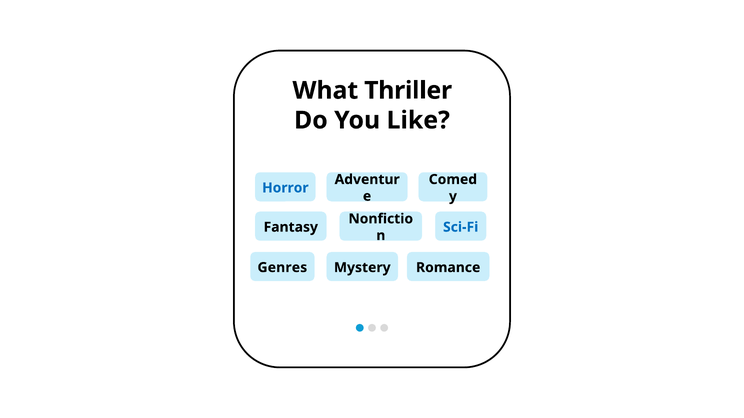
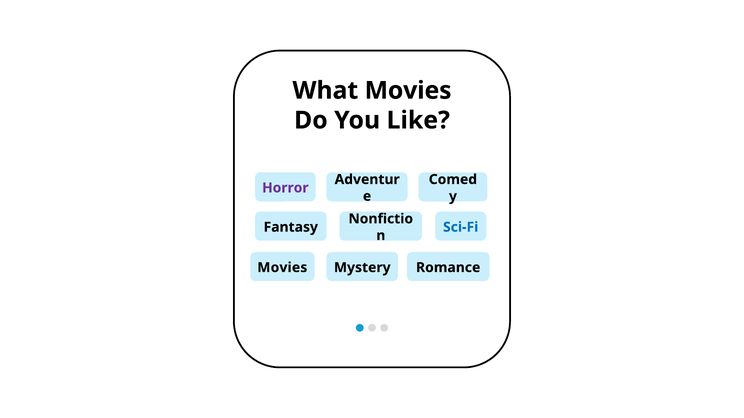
What Thriller: Thriller -> Movies (408, 91)
Horror colour: blue -> purple (285, 188)
Genres: Genres -> Movies (282, 268)
